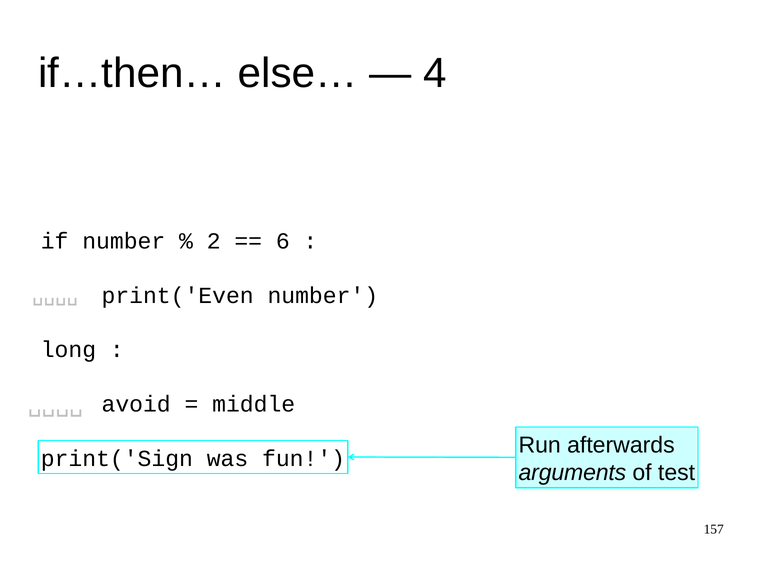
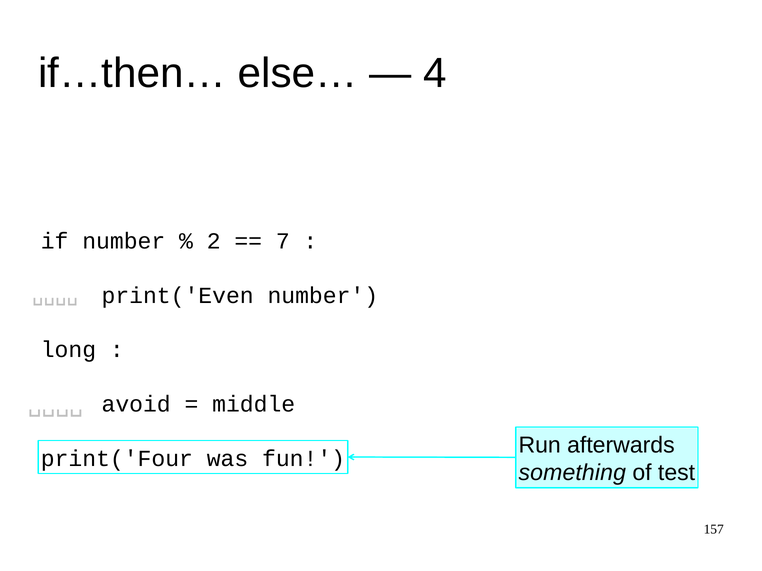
6: 6 -> 7 (283, 241)
print('Sign: print('Sign -> print('Four (117, 459)
arguments: arguments -> something (572, 473)
